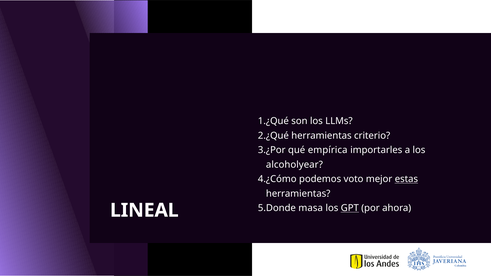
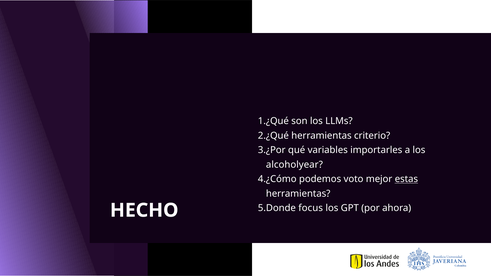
empírica: empírica -> variables (328, 150)
masa: masa -> focus (311, 208)
GPT underline: present -> none (350, 208)
LINEAL: LINEAL -> HECHO (144, 210)
